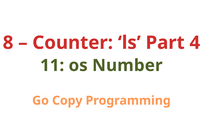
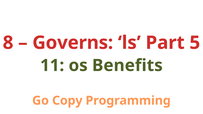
Counter: Counter -> Governs (73, 43)
4: 4 -> 5 (195, 43)
Number: Number -> Benefits (127, 66)
